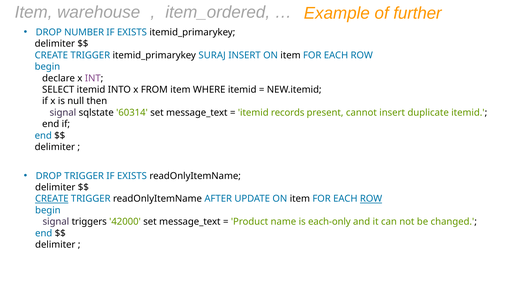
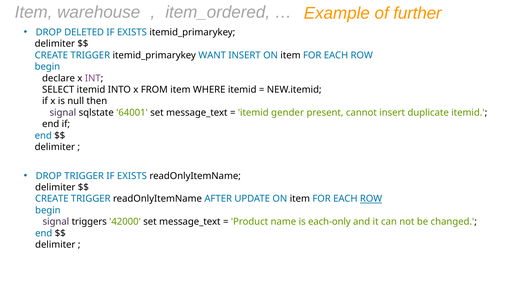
NUMBER: NUMBER -> DELETED (84, 32)
SURAJ: SURAJ -> WANT (212, 55)
60314: 60314 -> 64001 (132, 112)
records: records -> gender (288, 112)
CREATE underline: present -> none (52, 198)
